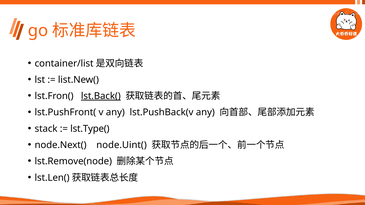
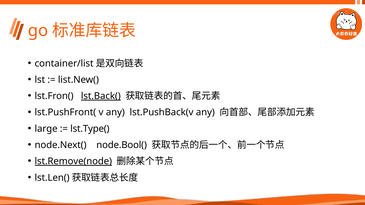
stack: stack -> large (46, 129)
node.Uint(: node.Uint( -> node.Bool( (122, 145)
lst.Remove(node underline: none -> present (73, 162)
